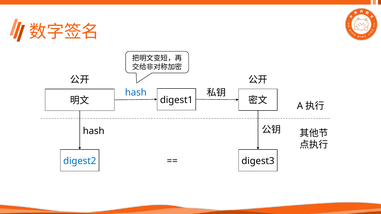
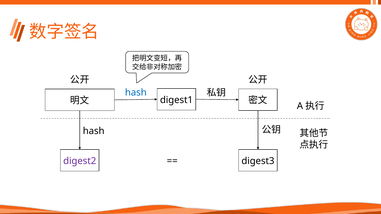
digest2 colour: blue -> purple (80, 161)
